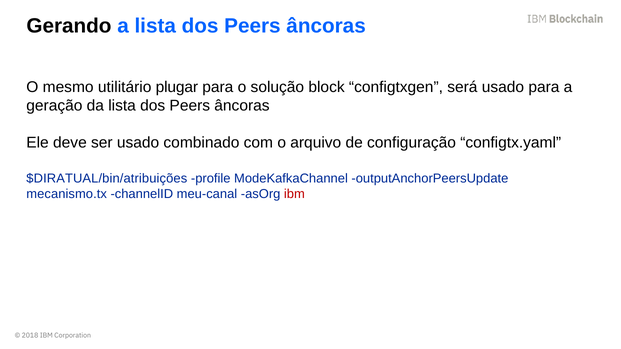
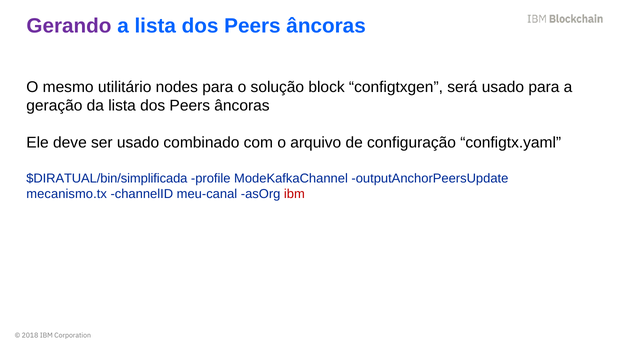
Gerando colour: black -> purple (69, 26)
plugar: plugar -> nodes (177, 87)
$DIRATUAL/bin/atribuições: $DIRATUAL/bin/atribuições -> $DIRATUAL/bin/simplificada (107, 178)
